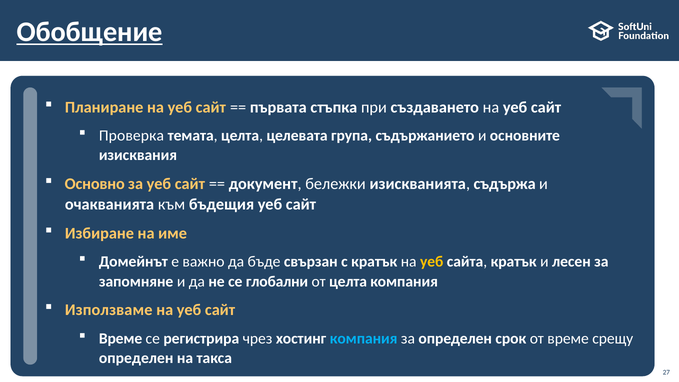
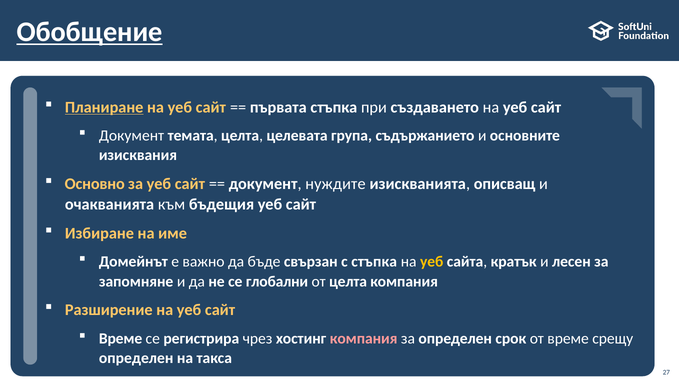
Планиране underline: none -> present (104, 107)
Проверка: Проверка -> Документ (132, 136)
бележки: бележки -> нуждите (335, 184)
съдържа: съдържа -> описващ (505, 184)
с кратък: кратък -> стъпка (374, 262)
Използваме: Използваме -> Разширение (109, 310)
компания colour: light blue -> pink (364, 338)
